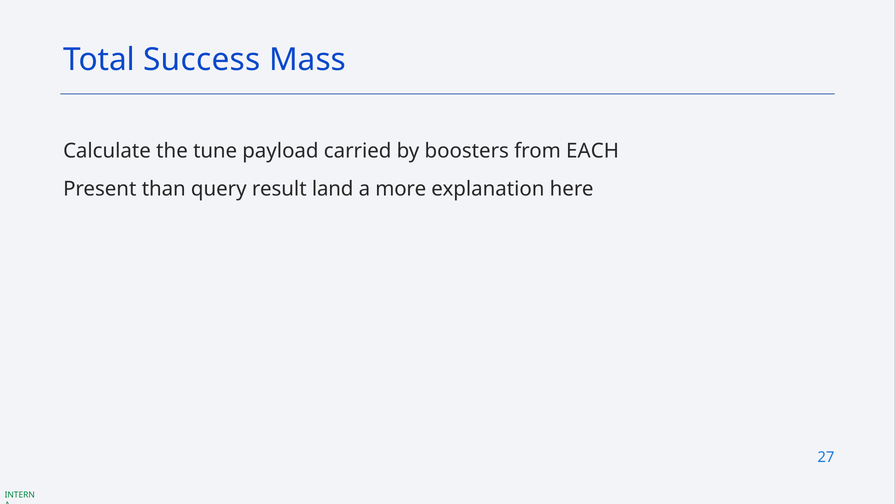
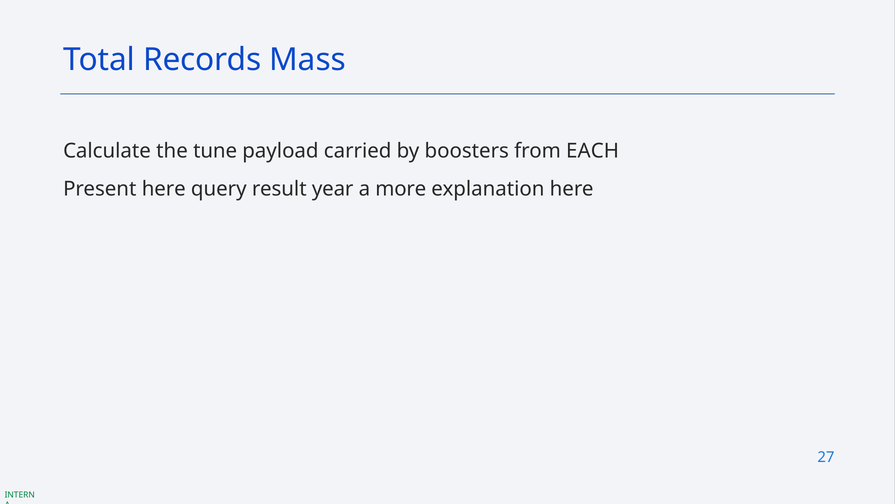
Success: Success -> Records (202, 60)
Present than: than -> here (164, 189)
land: land -> year (333, 189)
